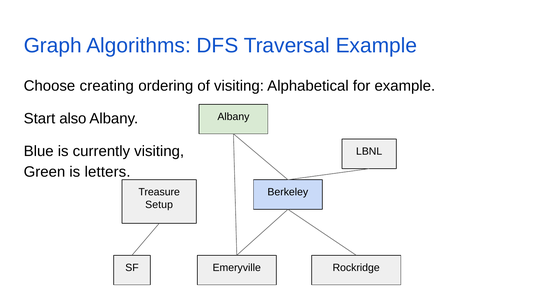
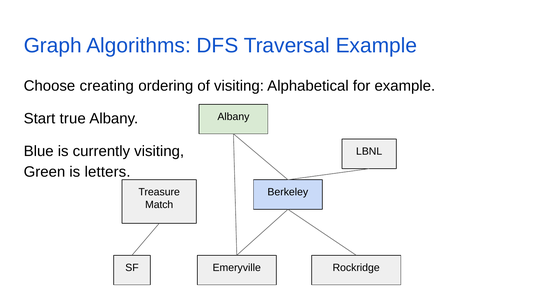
also: also -> true (73, 118)
Setup: Setup -> Match (159, 204)
